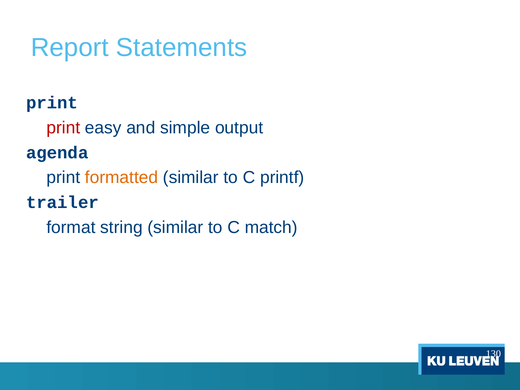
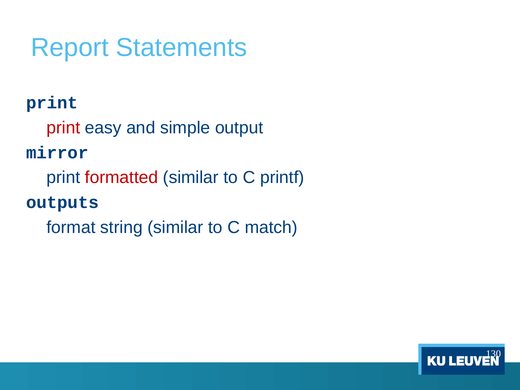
agenda: agenda -> mirror (57, 153)
formatted colour: orange -> red (122, 178)
trailer: trailer -> outputs (62, 203)
